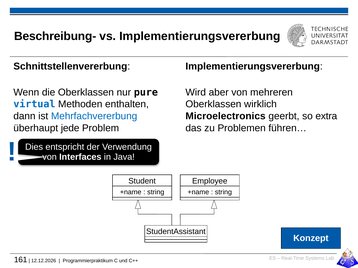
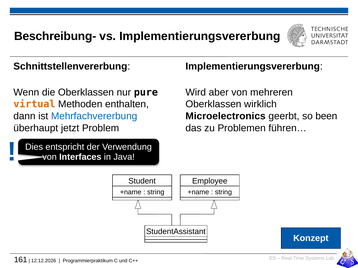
virtual colour: blue -> orange (34, 104)
extra: extra -> been (326, 116)
jede: jede -> jetzt (70, 128)
